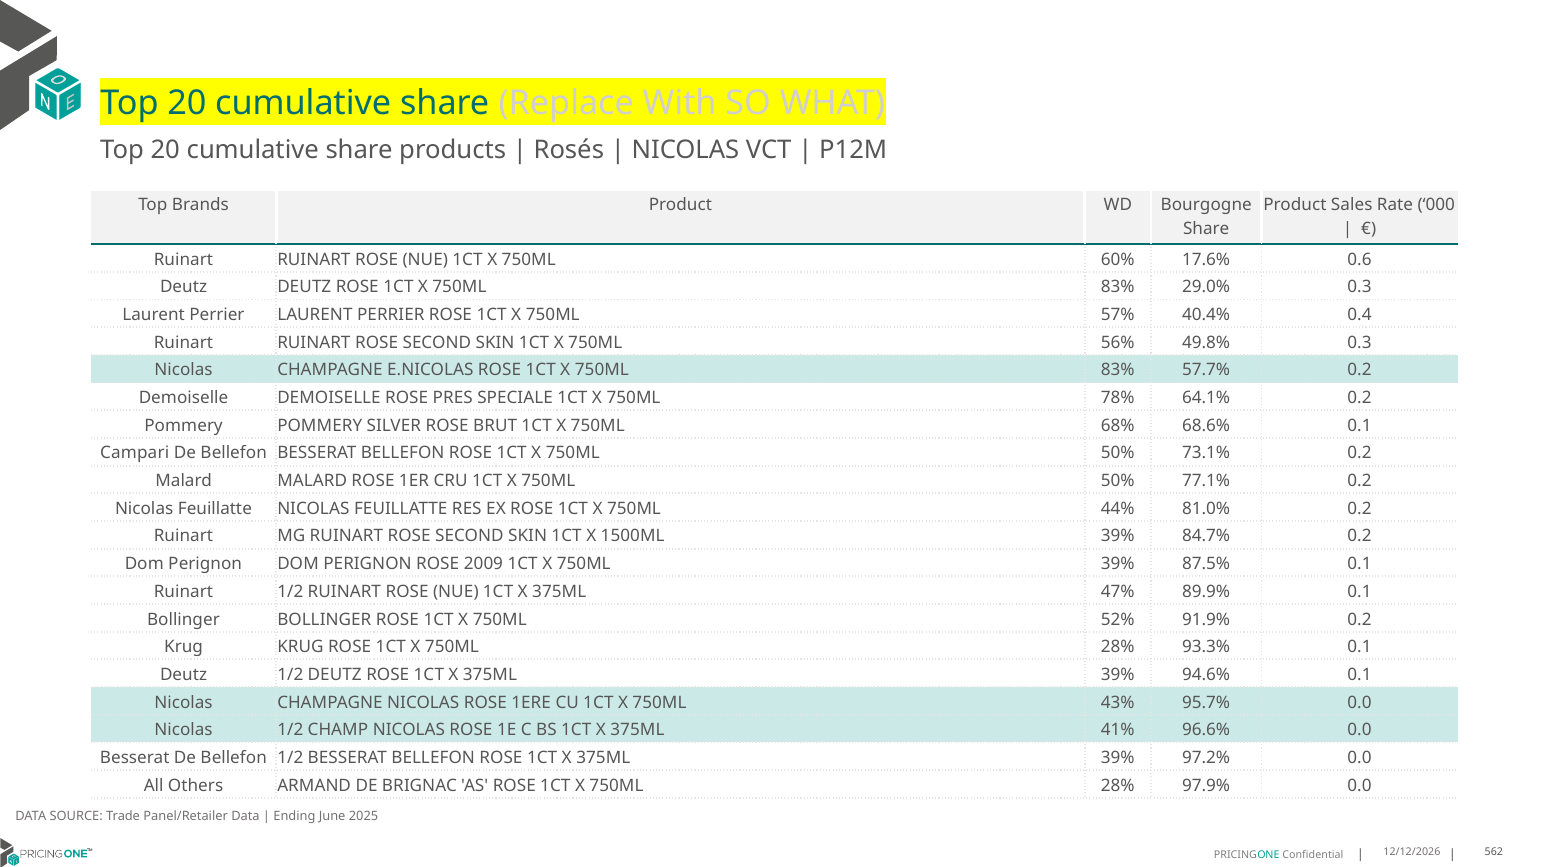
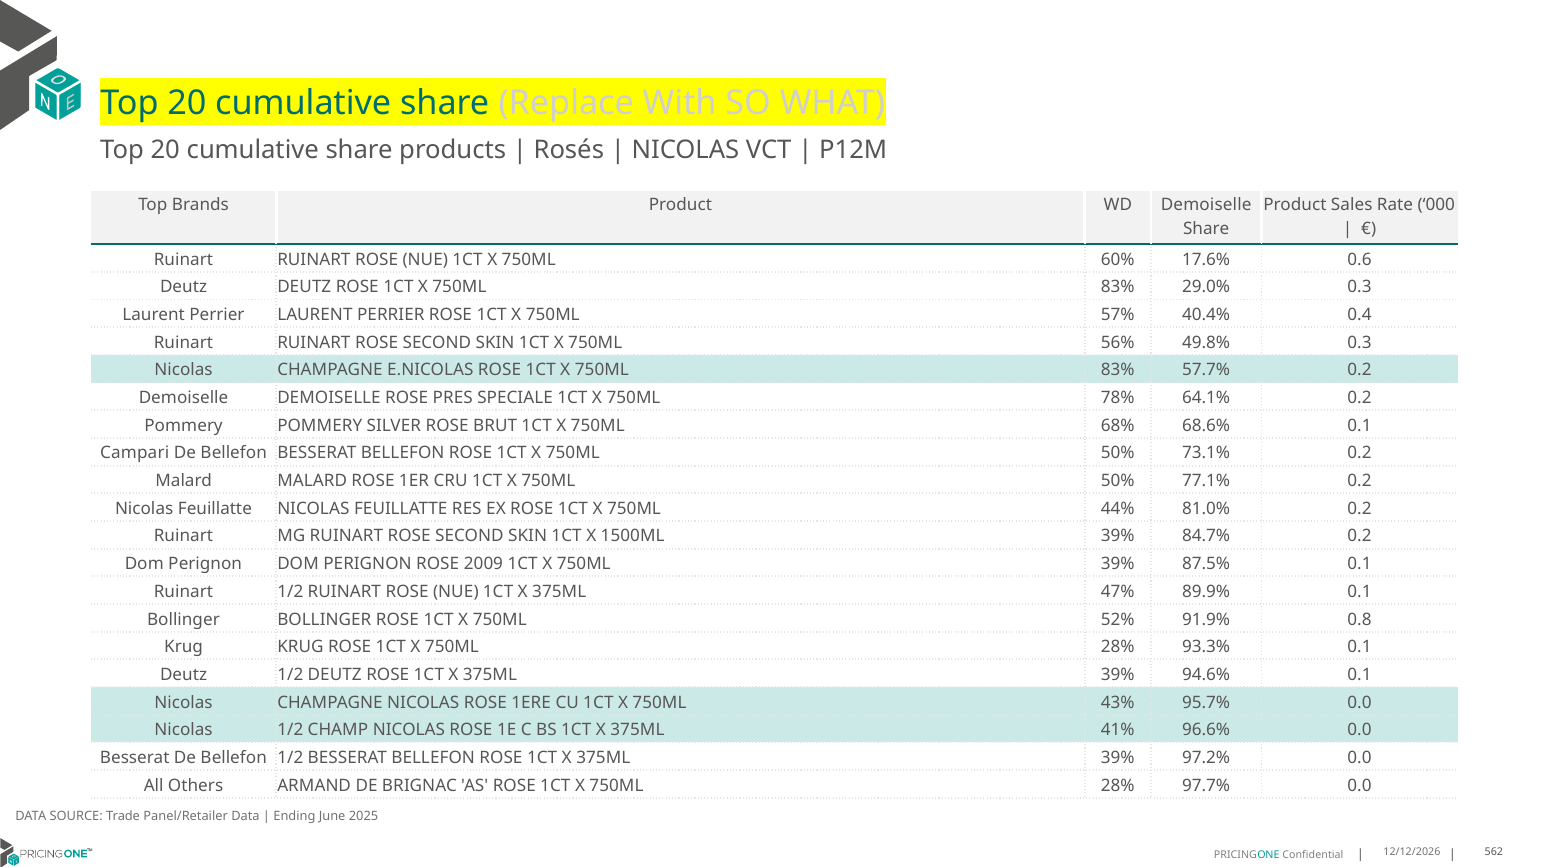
WD Bourgogne: Bourgogne -> Demoiselle (1206, 205)
91.9% 0.2: 0.2 -> 0.8 (1360, 619)
97.9%: 97.9% -> 97.7% (1206, 785)
